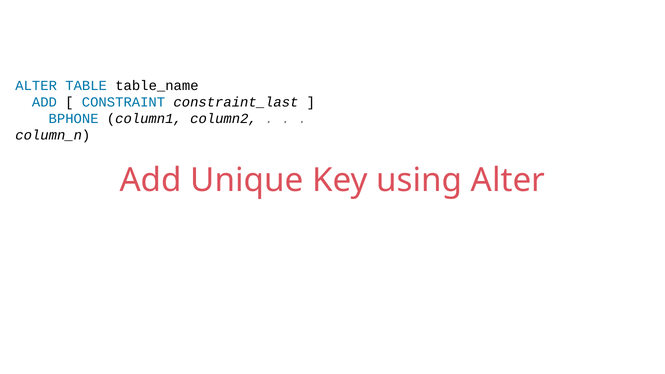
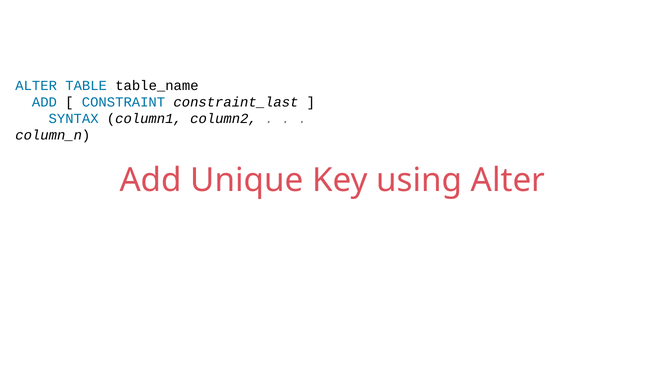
BPHONE: BPHONE -> SYNTAX (74, 119)
